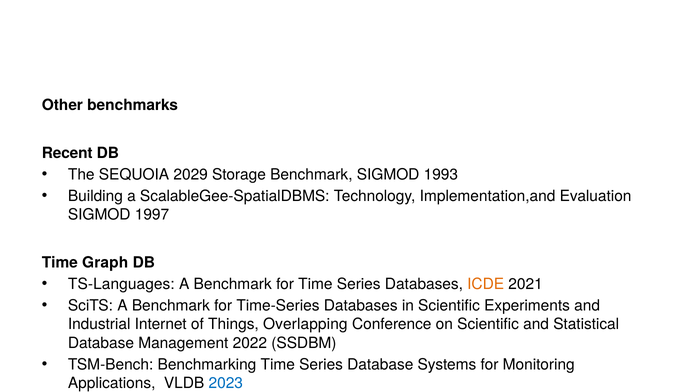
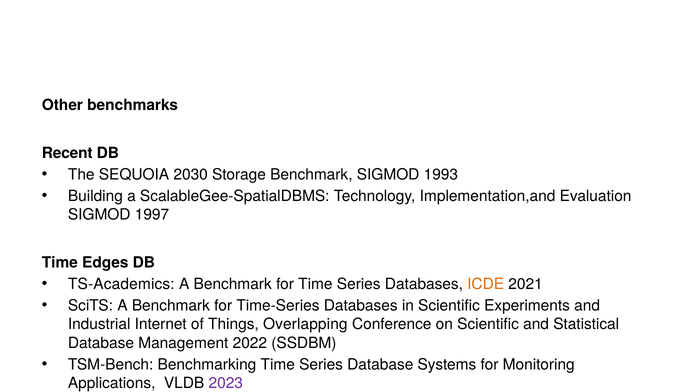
2029: 2029 -> 2030 (191, 175)
Graph: Graph -> Edges (105, 262)
TS-Languages: TS-Languages -> TS-Academics (121, 284)
2023 colour: blue -> purple (226, 383)
